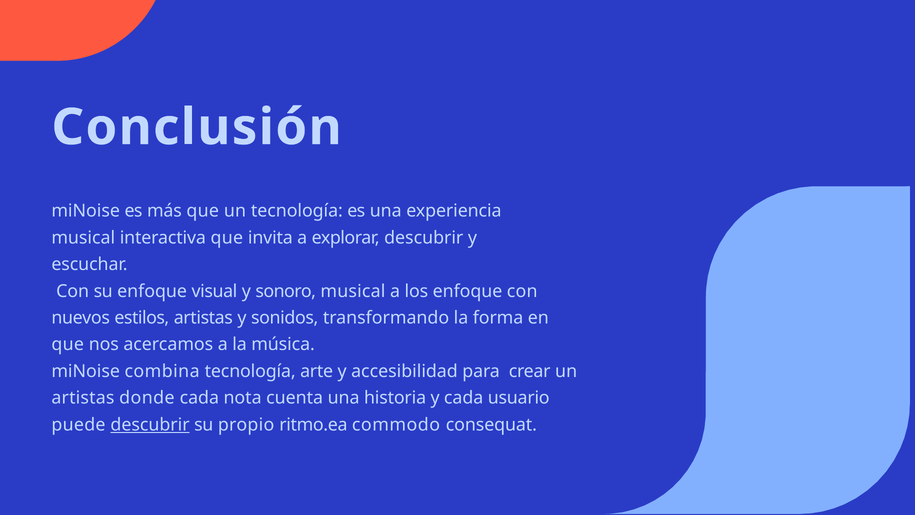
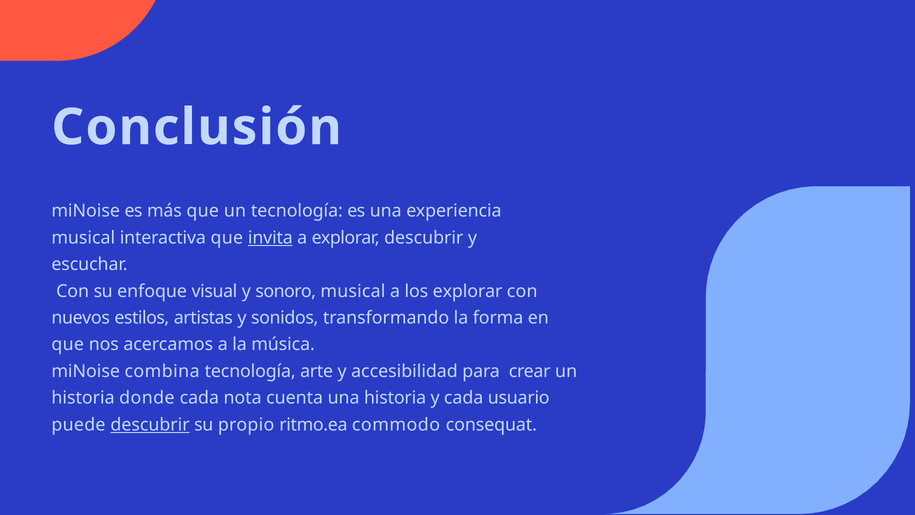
invita underline: none -> present (270, 238)
los enfoque: enfoque -> explorar (468, 291)
artistas: artistas -> historia (83, 398)
